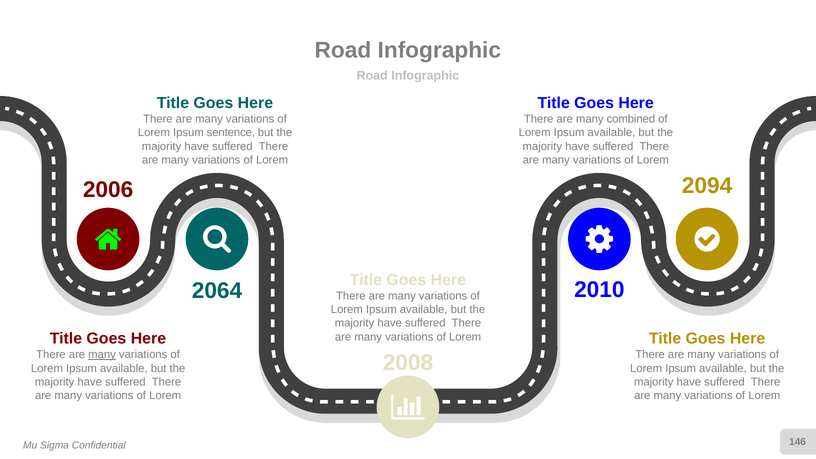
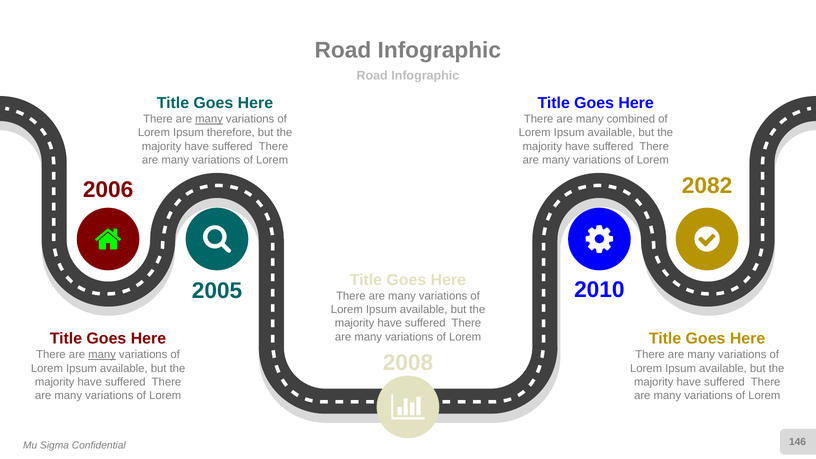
many underline: none -> present (209, 119)
sentence: sentence -> therefore (231, 133)
2094: 2094 -> 2082 (707, 186)
2064: 2064 -> 2005 (217, 291)
